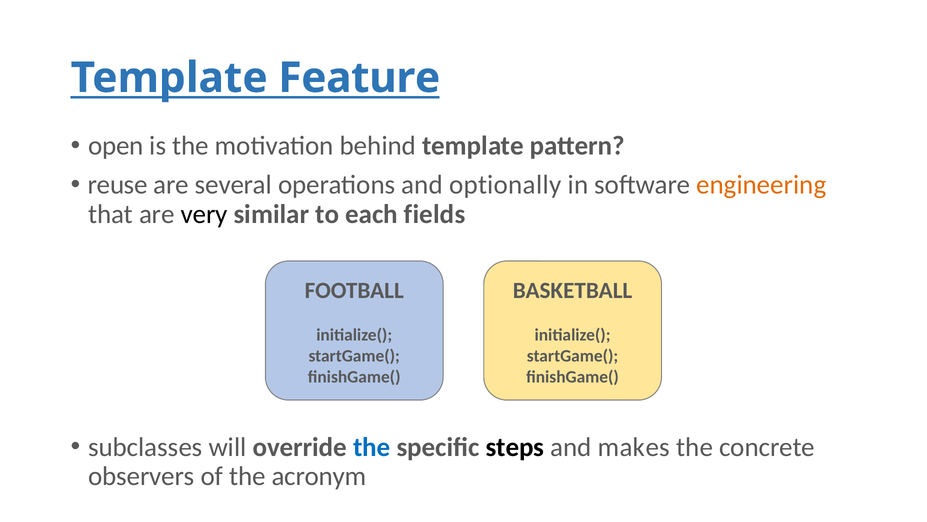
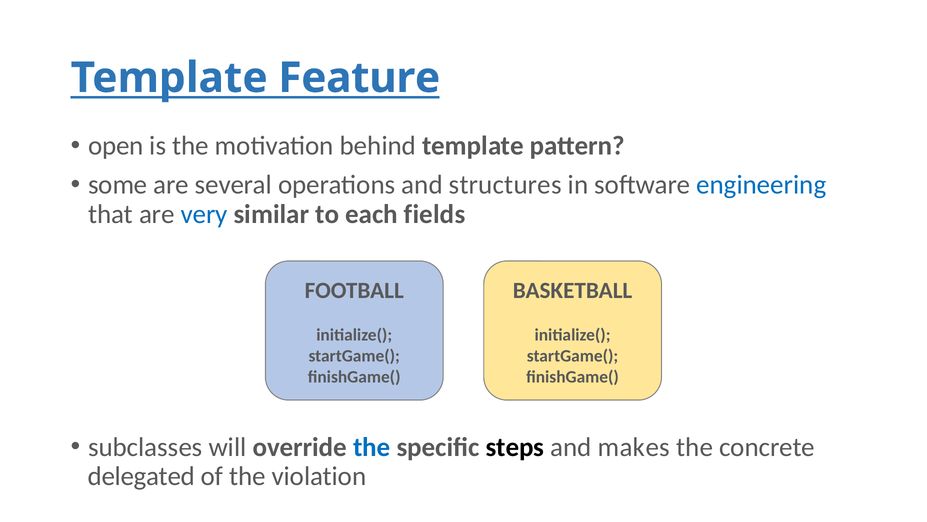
reuse: reuse -> some (118, 185)
optionally: optionally -> structures (505, 185)
engineering colour: orange -> blue (761, 185)
very colour: black -> blue (204, 214)
observers: observers -> delegated (141, 476)
acronym: acronym -> violation (319, 476)
